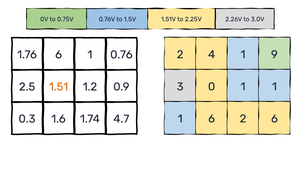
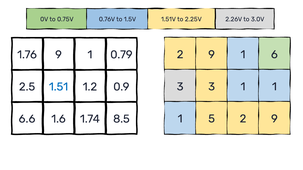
4: 4 -> 9 (212, 55)
9: 9 -> 6 (274, 55)
1.76 6: 6 -> 9 (59, 55)
0.76: 0.76 -> 0.79 (121, 55)
3 0: 0 -> 3 (212, 87)
1.51 colour: orange -> blue (58, 87)
1 6: 6 -> 5 (212, 119)
6: 6 -> 9 (274, 119)
0.3: 0.3 -> 6.6 (27, 119)
4.7: 4.7 -> 8.5 (121, 119)
